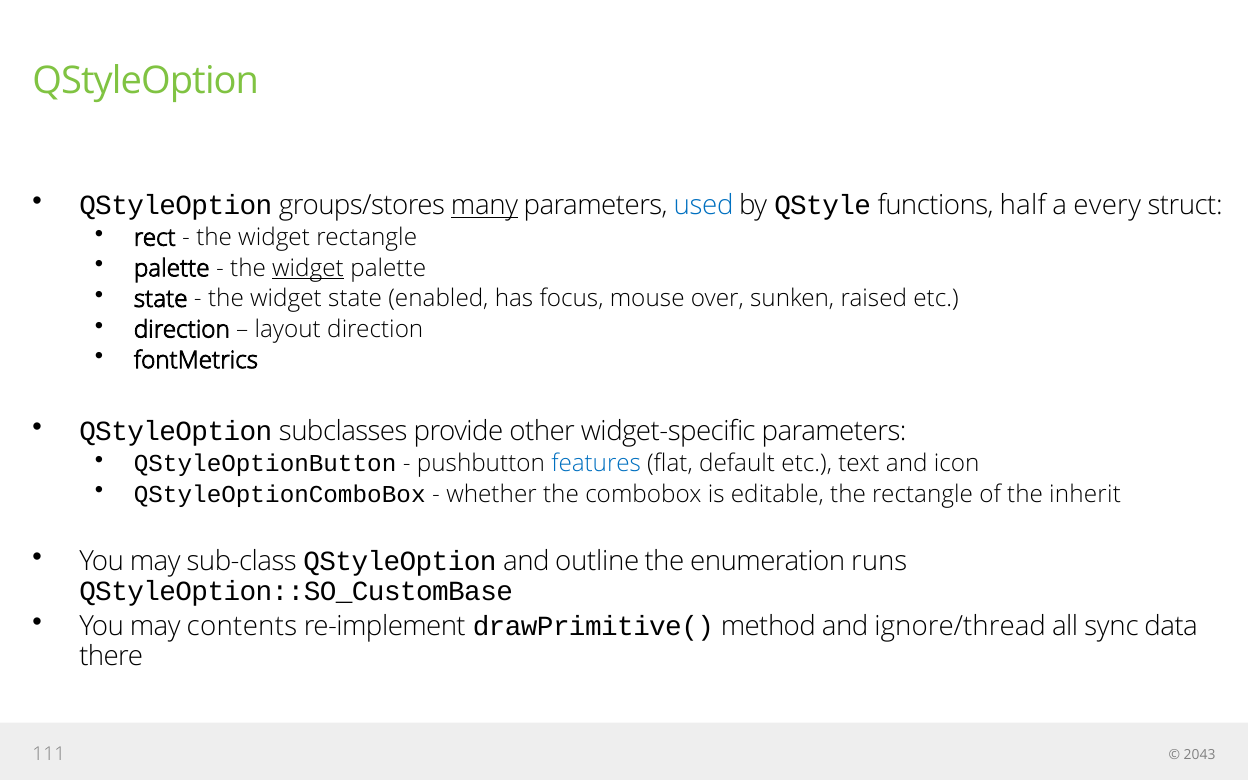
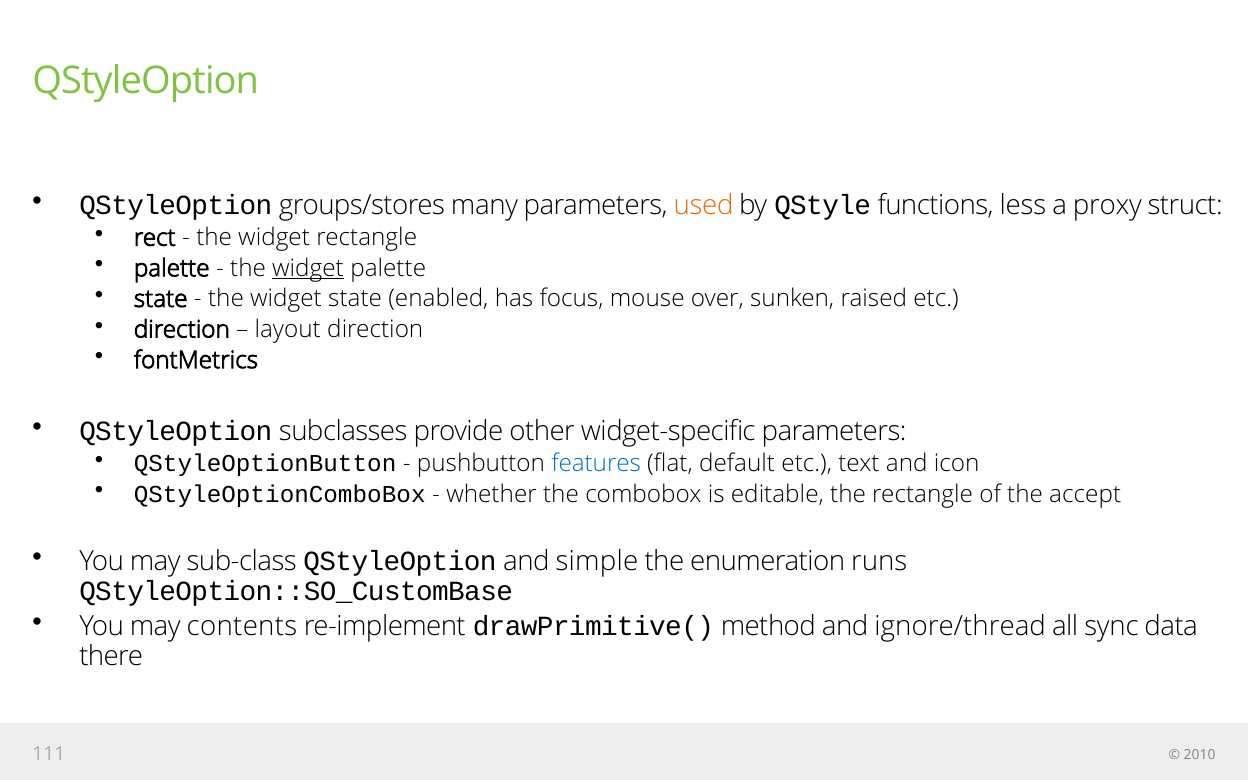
many underline: present -> none (484, 206)
used colour: blue -> orange (704, 206)
half: half -> less (1023, 206)
every: every -> proxy (1107, 206)
inherit: inherit -> accept (1085, 494)
outline: outline -> simple (597, 561)
2043: 2043 -> 2010 (1200, 755)
